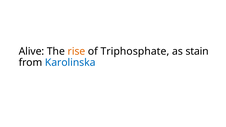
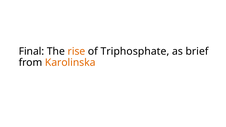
Alive: Alive -> Final (31, 51)
stain: stain -> brief (197, 51)
Karolinska colour: blue -> orange (70, 63)
